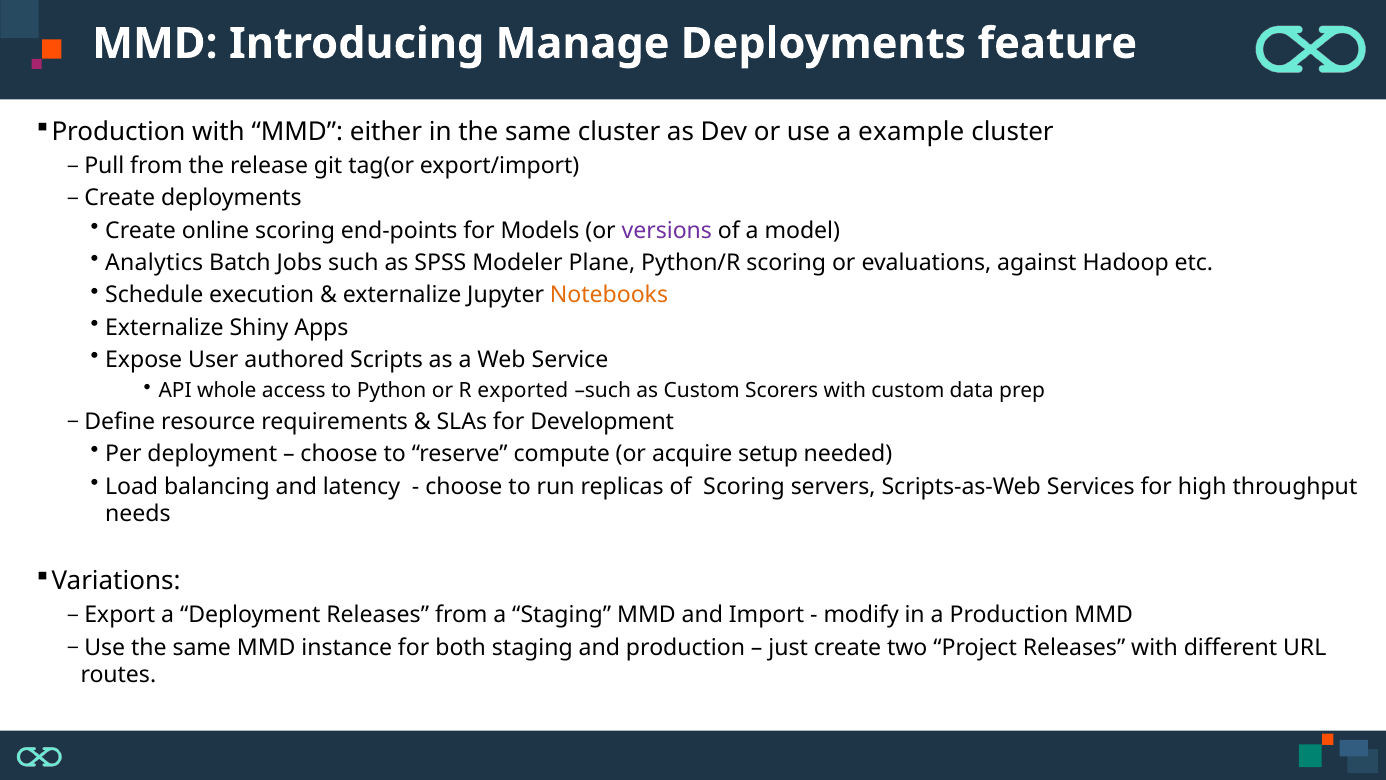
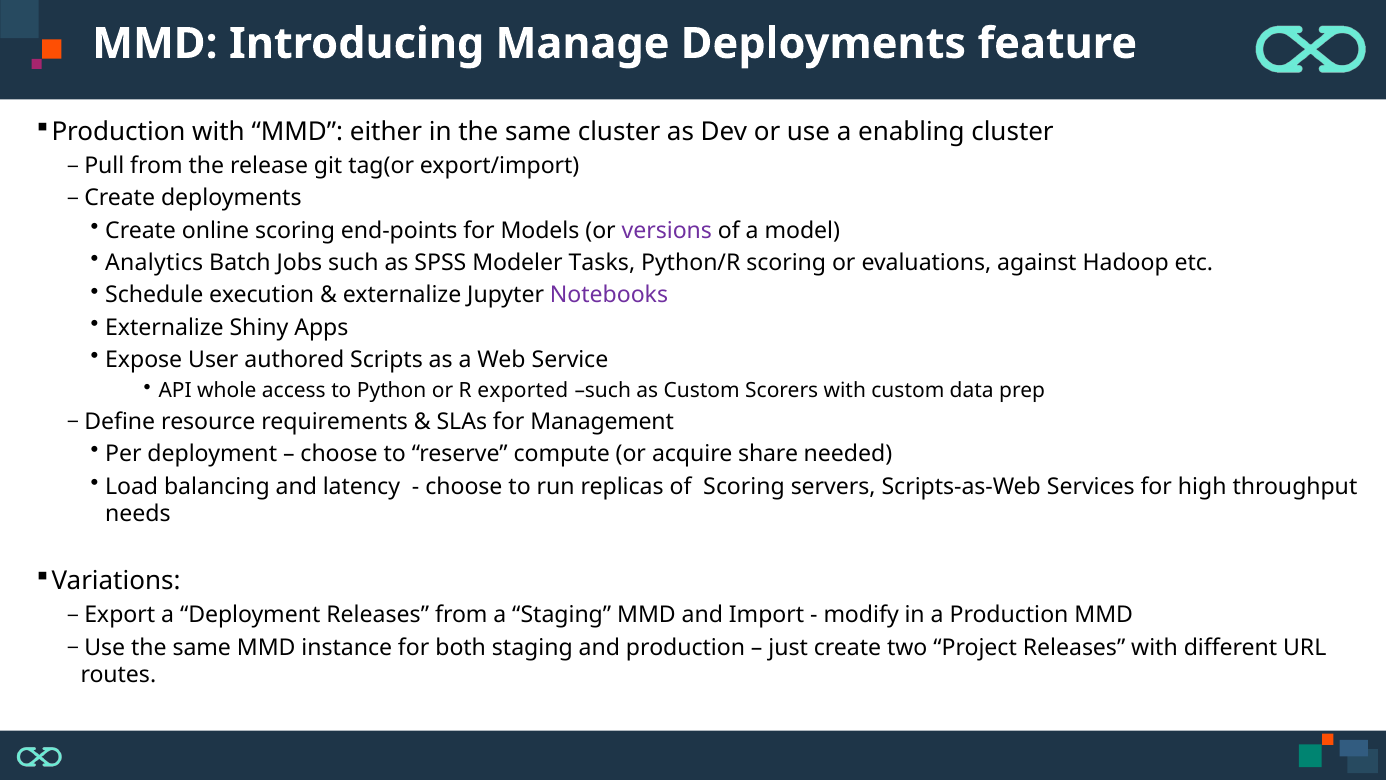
example: example -> enabling (911, 132)
Plane: Plane -> Tasks (602, 263)
Notebooks colour: orange -> purple (609, 295)
Development: Development -> Management (602, 422)
setup: setup -> share (768, 454)
